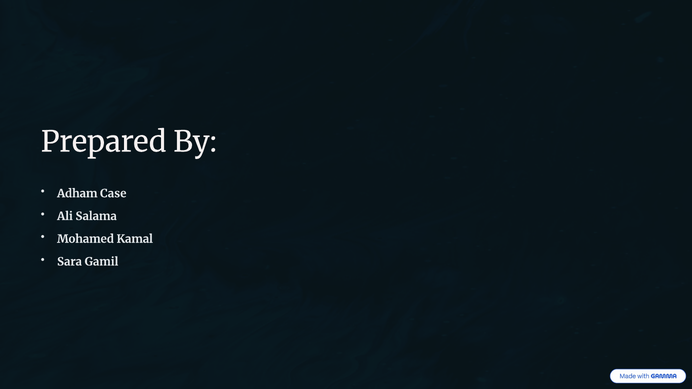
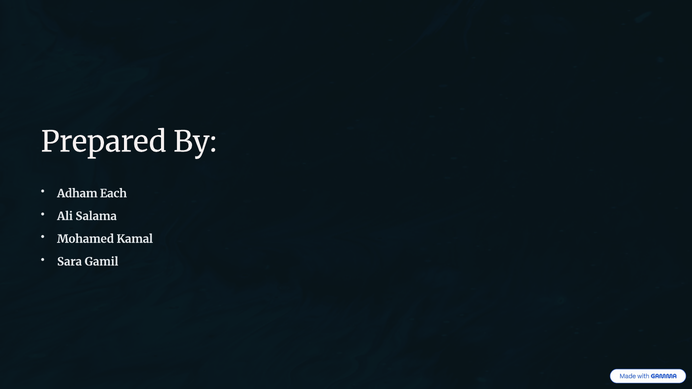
Case: Case -> Each (113, 194)
